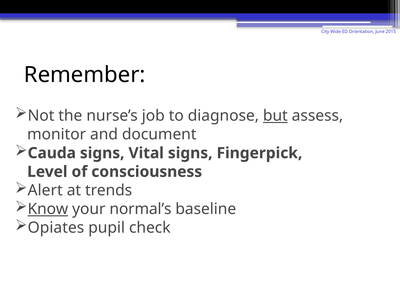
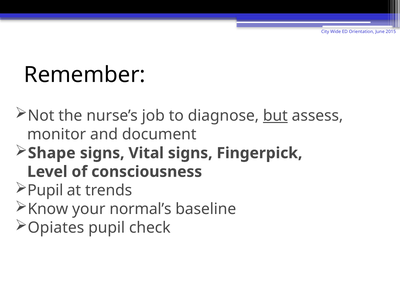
Cauda: Cauda -> Shape (52, 153)
Alert: Alert -> Pupil (45, 190)
Know underline: present -> none (48, 209)
